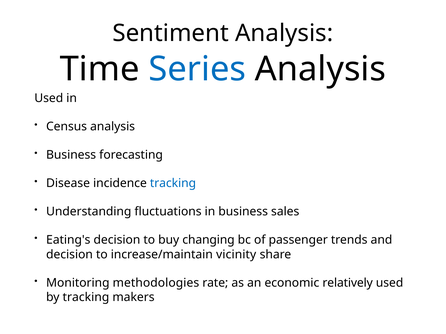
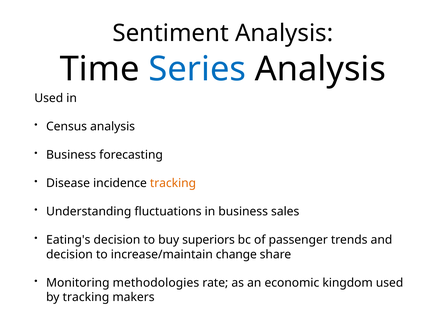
tracking colour: blue -> orange (173, 183)
changing: changing -> superiors (209, 240)
vicinity: vicinity -> change (236, 255)
relatively: relatively -> kingdom (348, 283)
